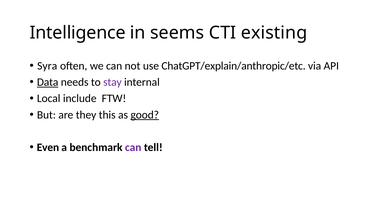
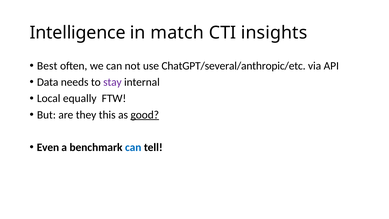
seems: seems -> match (177, 33)
existing: existing -> insights (274, 33)
Syra: Syra -> Best (47, 66)
ChatGPT/explain/anthropic/etc: ChatGPT/explain/anthropic/etc -> ChatGPT/several/anthropic/etc (234, 66)
Data underline: present -> none (48, 82)
include: include -> equally (80, 98)
can colour: purple -> blue (133, 147)
